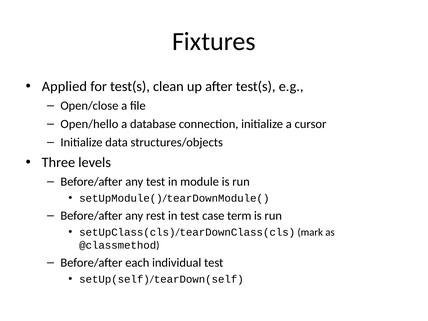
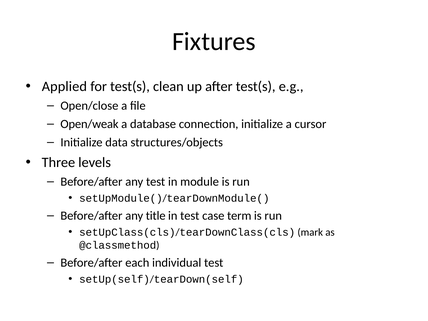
Open/hello: Open/hello -> Open/weak (89, 124)
rest: rest -> title (156, 216)
